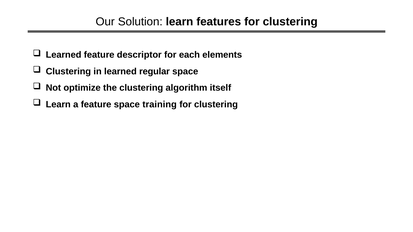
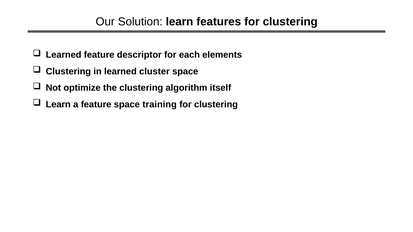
regular: regular -> cluster (154, 72)
